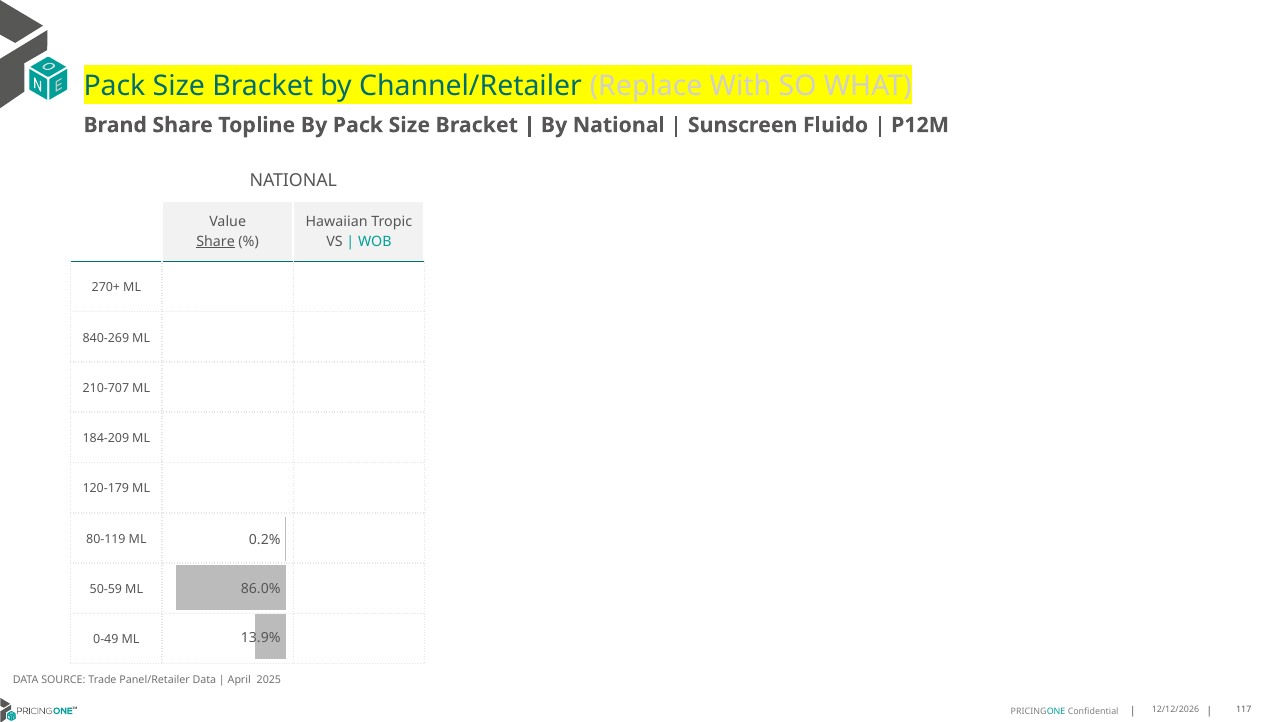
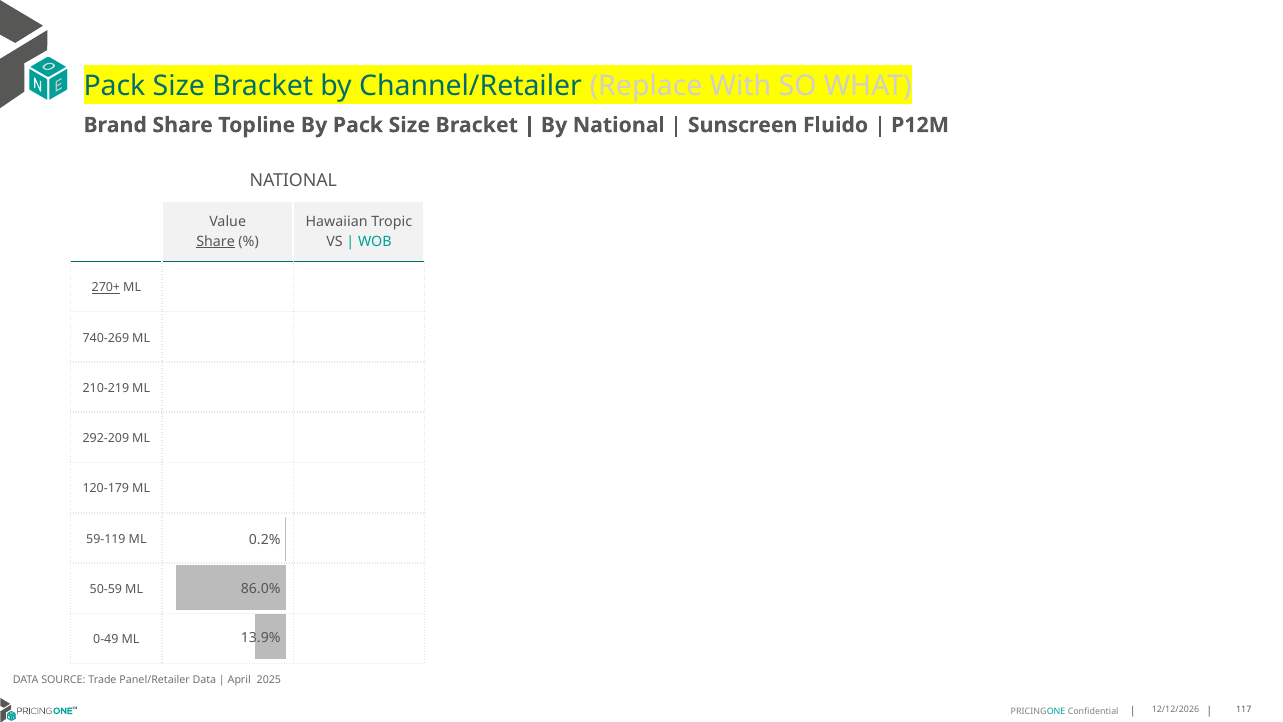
270+ underline: none -> present (106, 288)
840-269: 840-269 -> 740-269 (106, 338)
210-707: 210-707 -> 210-219 (106, 388)
184-209: 184-209 -> 292-209 (106, 438)
80-119: 80-119 -> 59-119 (106, 539)
